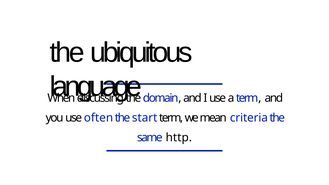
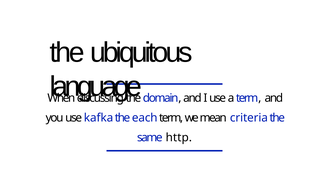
often: often -> kafka (99, 118)
start: start -> each (145, 118)
